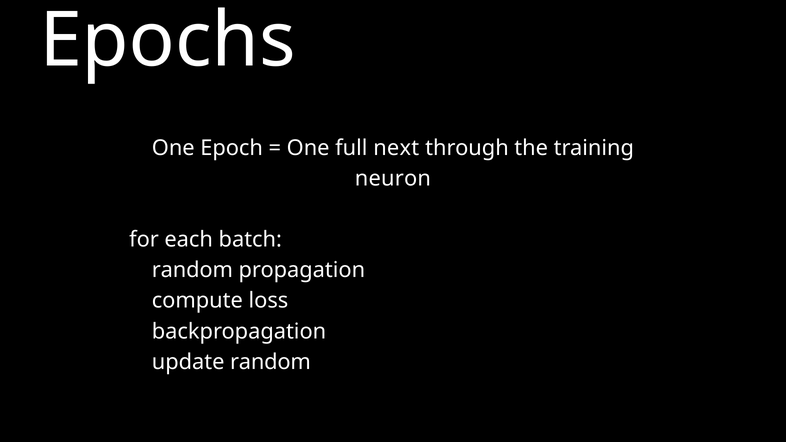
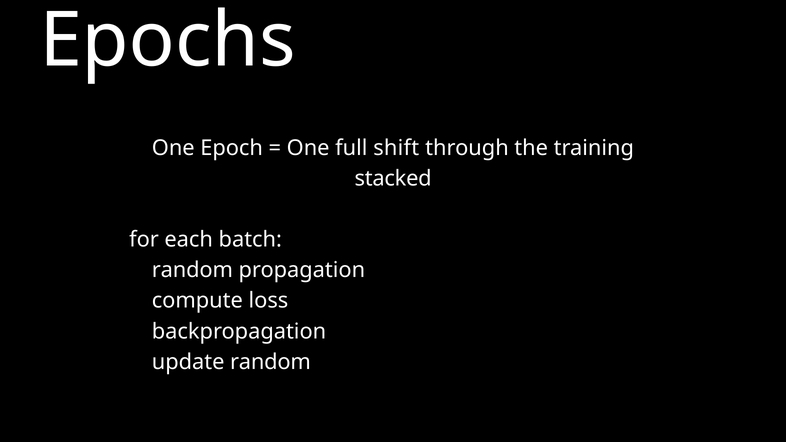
next: next -> shift (396, 148)
neuron: neuron -> stacked (393, 179)
